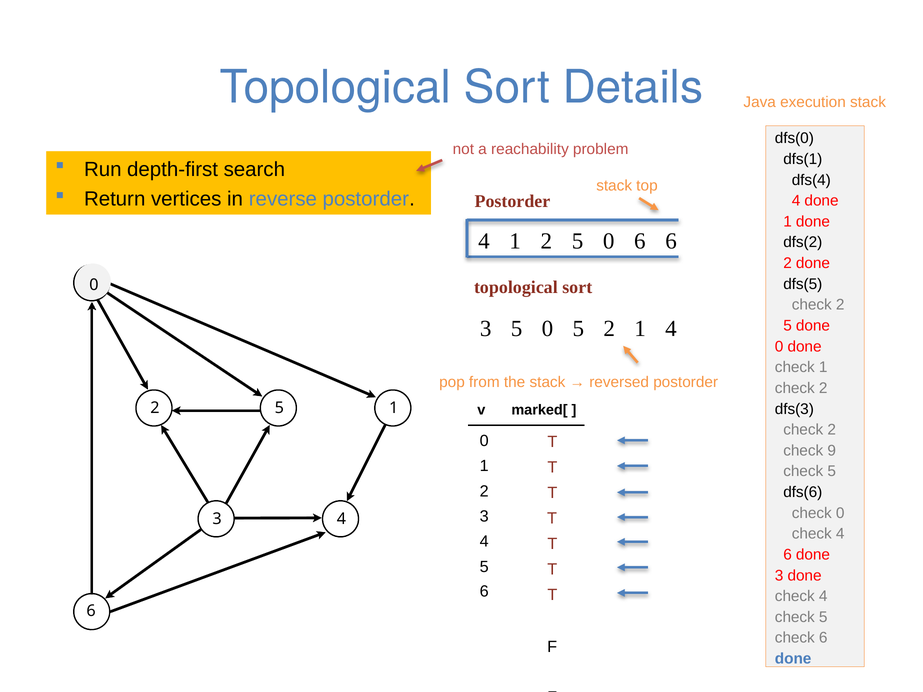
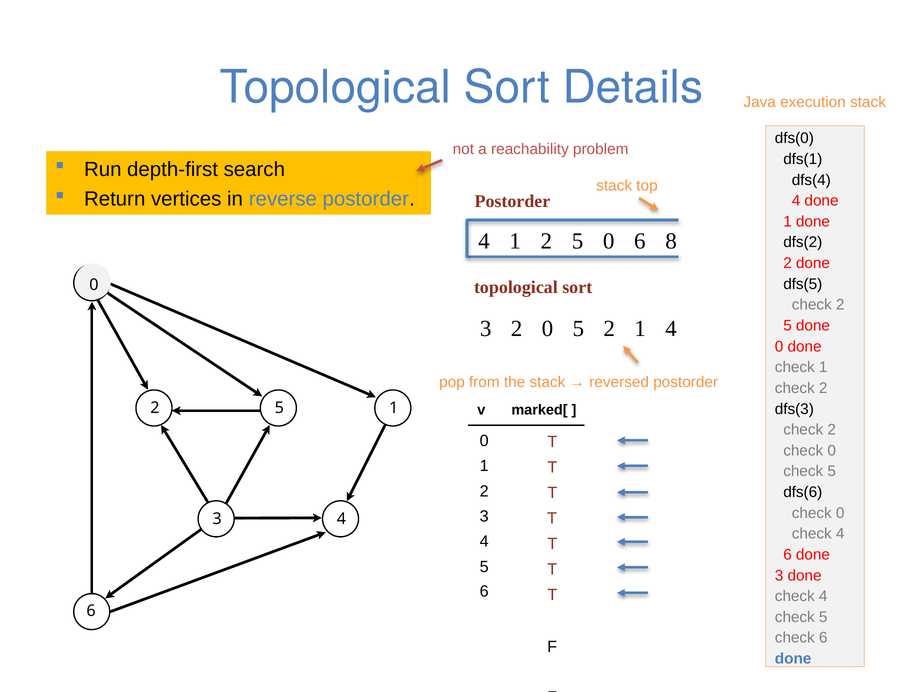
6 6: 6 -> 8 (671, 241)
3 5: 5 -> 2 (517, 329)
9: 9 -> 0 (832, 451)
